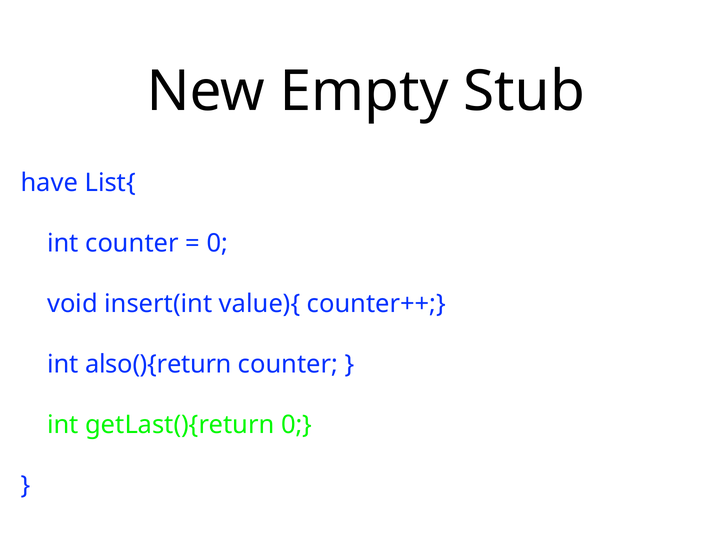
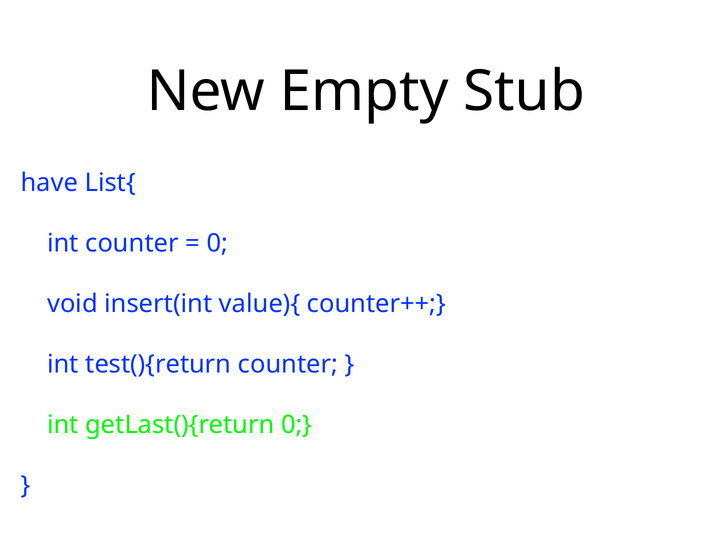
also(){return: also(){return -> test(){return (158, 364)
